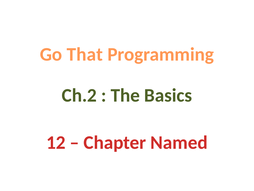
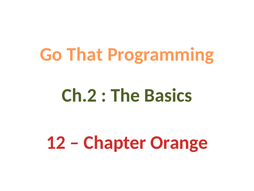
Named: Named -> Orange (179, 142)
